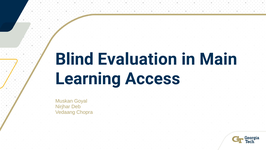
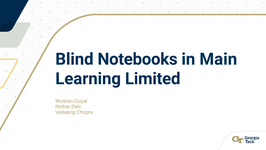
Evaluation: Evaluation -> Notebooks (138, 59)
Access: Access -> Limited (153, 79)
